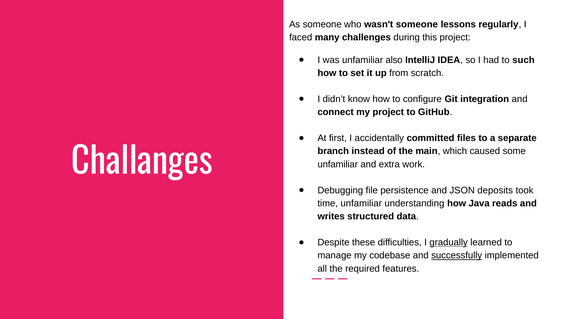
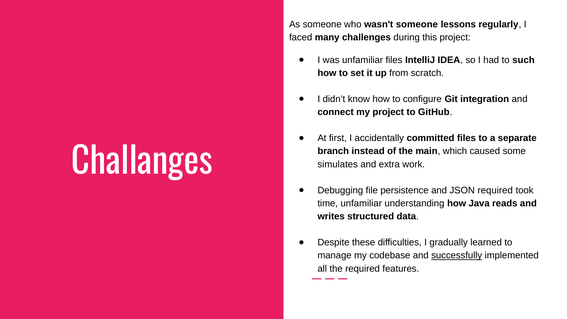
unfamiliar also: also -> files (394, 60)
unfamiliar: unfamiliar -> simulates (338, 164)
JSON deposits: deposits -> required (495, 190)
gradually underline: present -> none (449, 242)
